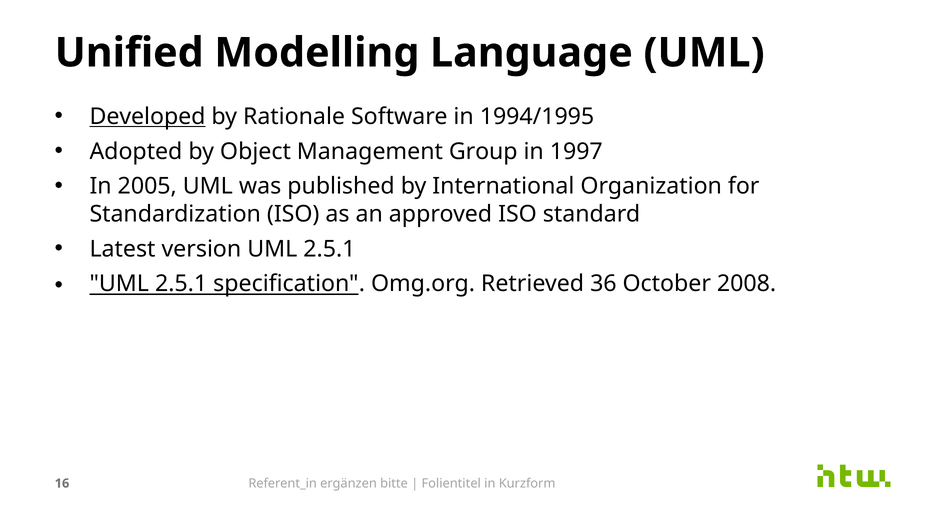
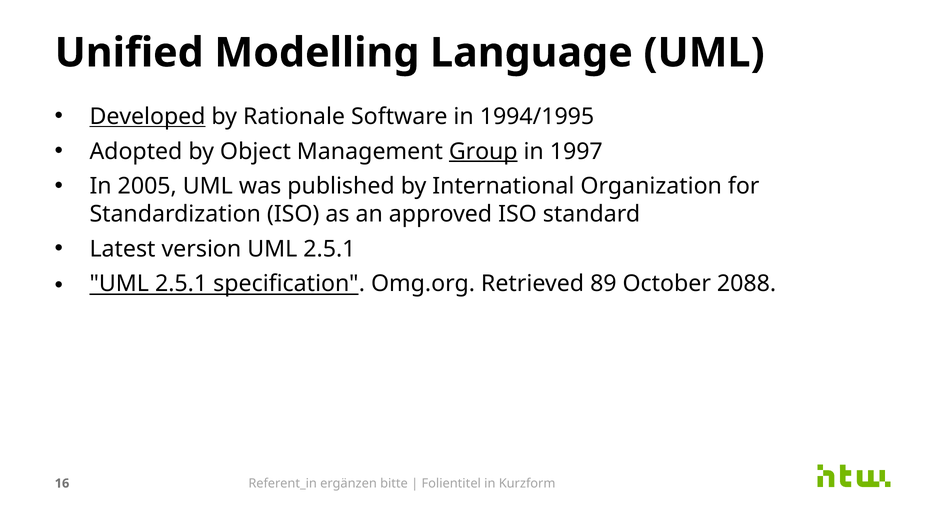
Group underline: none -> present (483, 152)
36: 36 -> 89 (603, 284)
2008: 2008 -> 2088 (747, 284)
